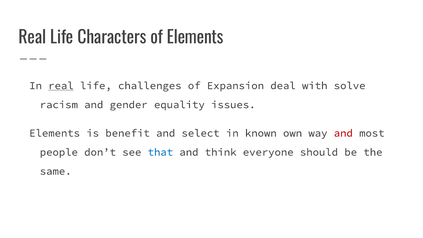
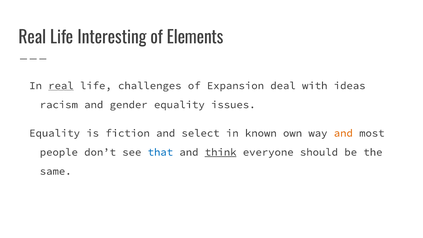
Characters: Characters -> Interesting (112, 38)
solve: solve -> ideas (350, 86)
Elements: Elements -> Equality (55, 133)
benefit: benefit -> fiction (128, 133)
and colour: red -> orange (343, 133)
think underline: none -> present (221, 152)
